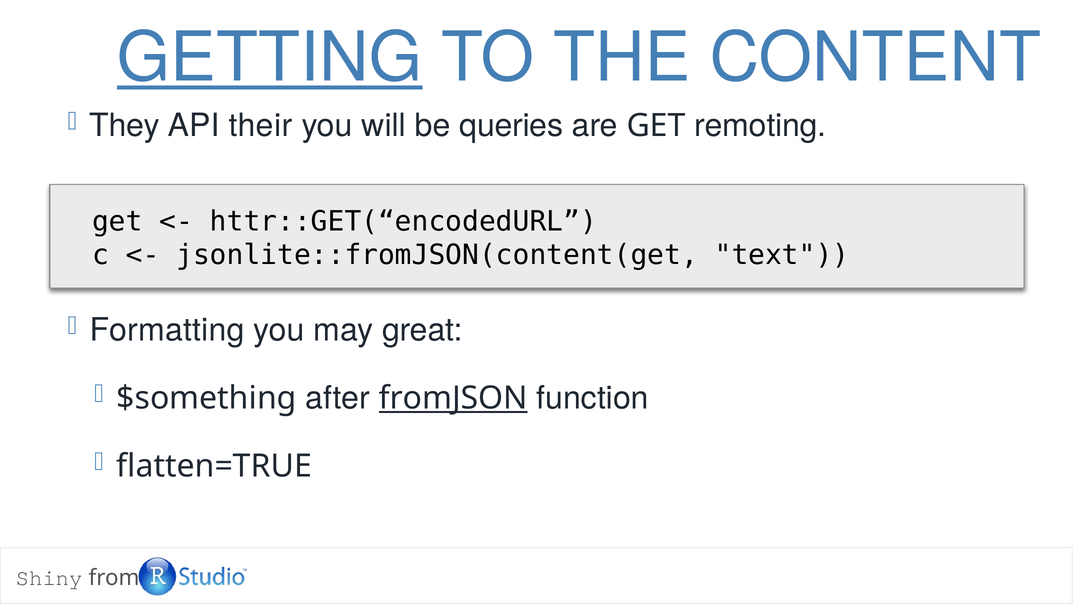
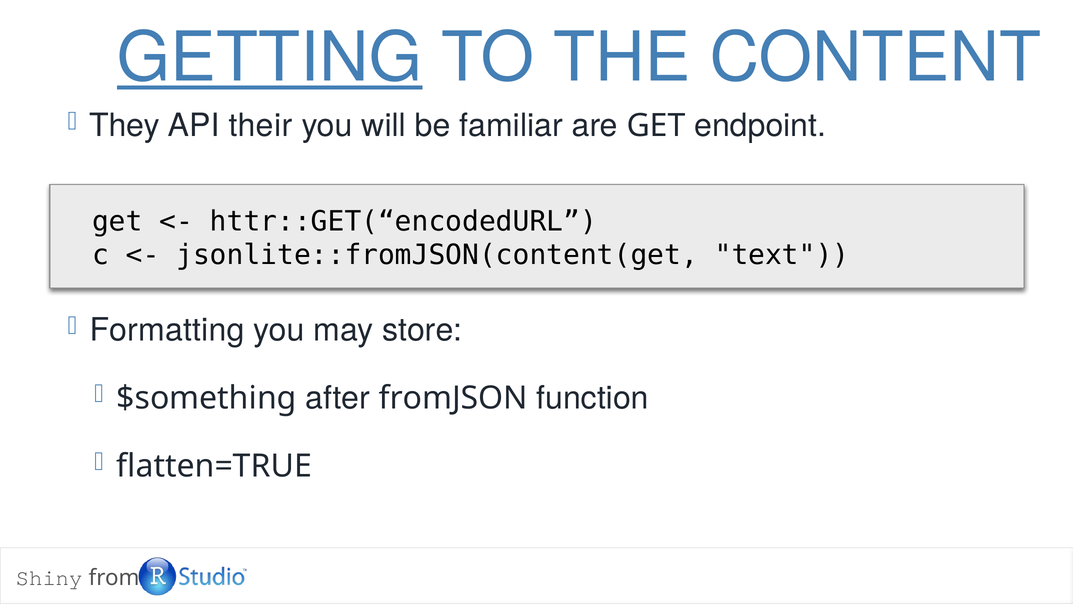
queries: queries -> familiar (511, 125)
remoting: remoting -> endpoint (760, 125)
great: great -> store (422, 330)
fromJSON underline: present -> none (453, 398)
